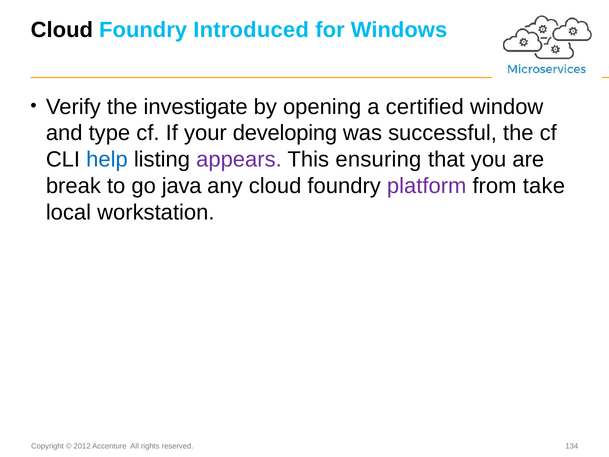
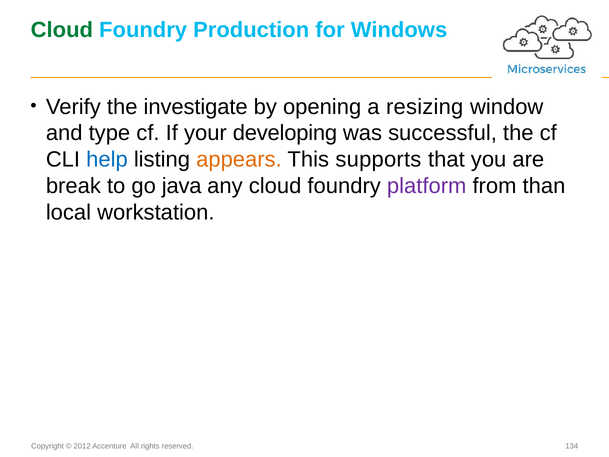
Cloud colour: black -> green (62, 30)
Introduced: Introduced -> Production (251, 30)
certified: certified -> resizing (425, 107)
appears colour: purple -> orange (239, 159)
ensuring: ensuring -> supports (378, 159)
take: take -> than (544, 186)
